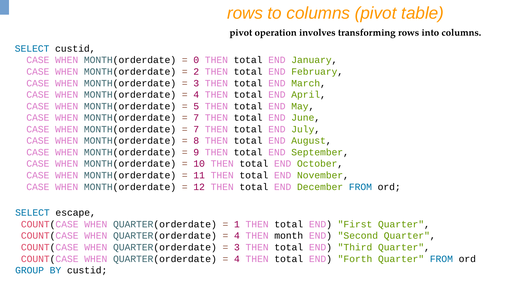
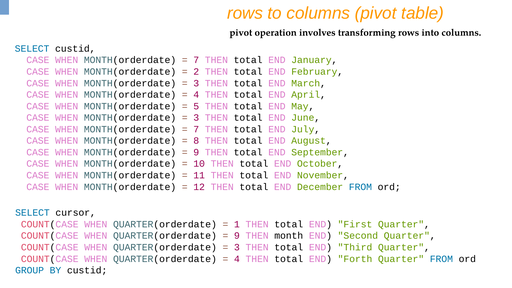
0: 0 -> 7 (196, 60)
7: 7 -> 3 (196, 118)
escape: escape -> cursor (76, 213)
4: 4 -> 9 (237, 236)
